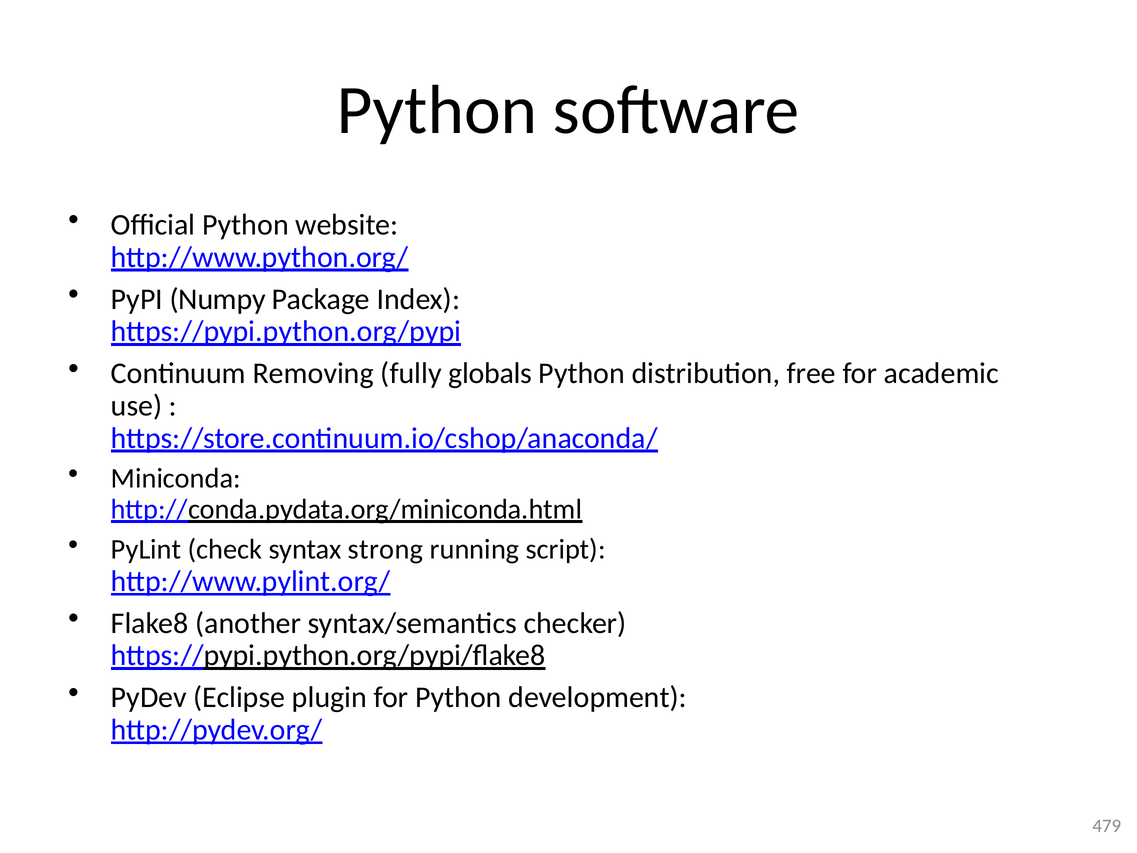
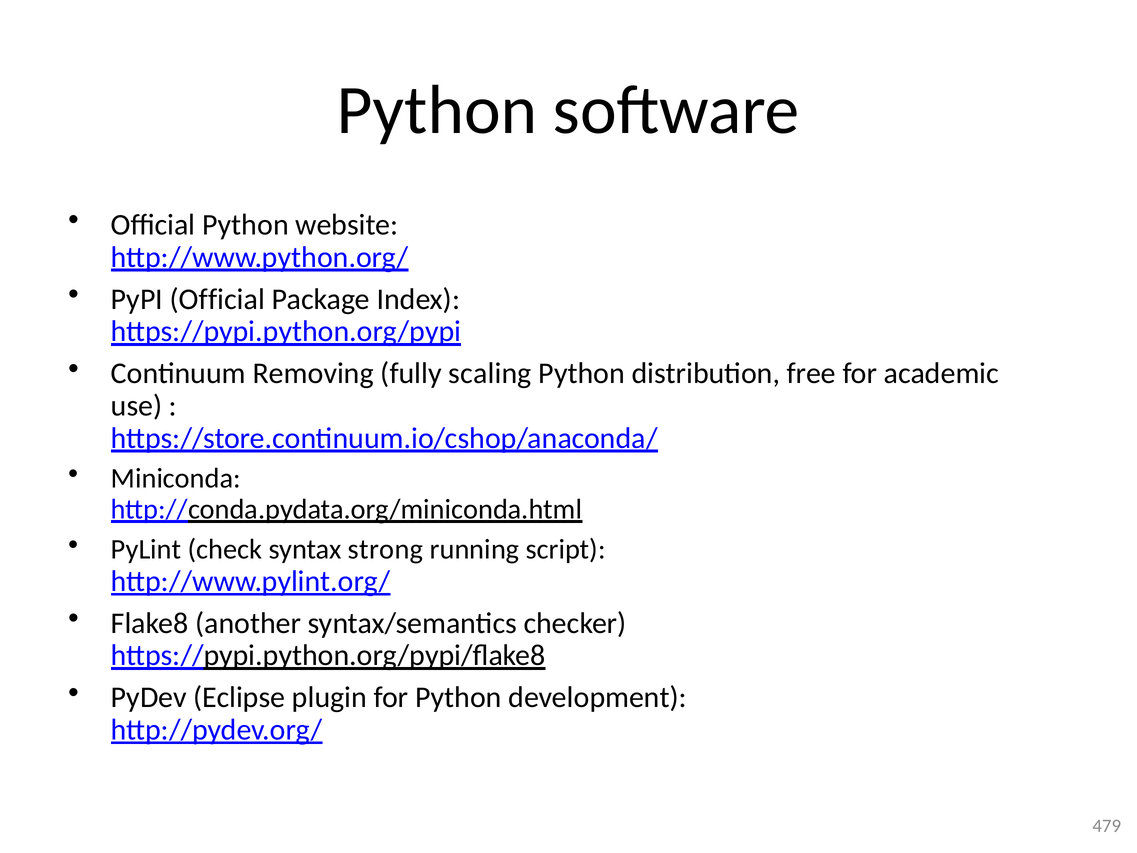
PyPI Numpy: Numpy -> Official (217, 299)
globals: globals -> scaling (490, 373)
